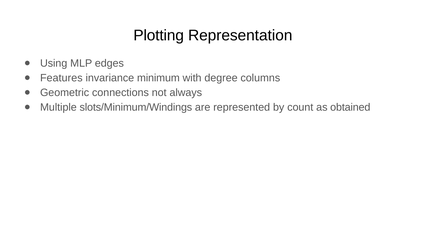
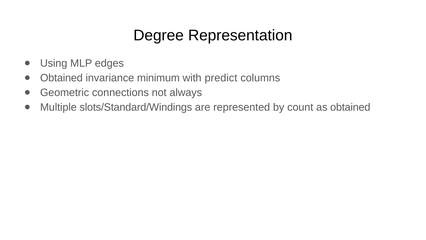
Plotting: Plotting -> Degree (159, 35)
Features: Features -> Obtained (61, 78)
degree: degree -> predict (221, 78)
slots/Minimum/Windings: slots/Minimum/Windings -> slots/Standard/Windings (136, 107)
